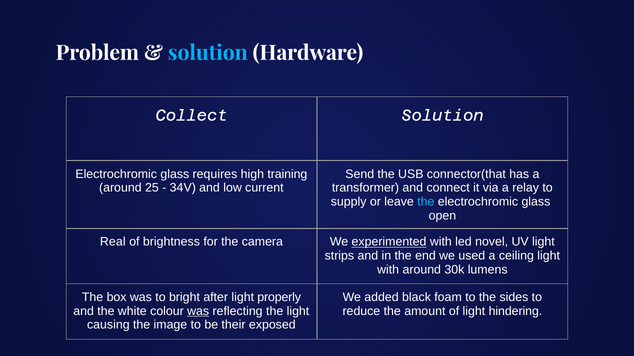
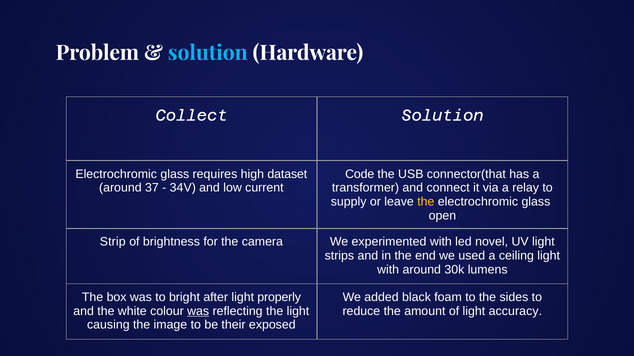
training: training -> dataset (287, 174)
Send: Send -> Code (360, 174)
25: 25 -> 37 (152, 188)
the colour: light blue -> yellow (426, 202)
Real: Real -> Strip (113, 242)
experimented underline: present -> none (389, 242)
hindering: hindering -> accuracy (515, 312)
